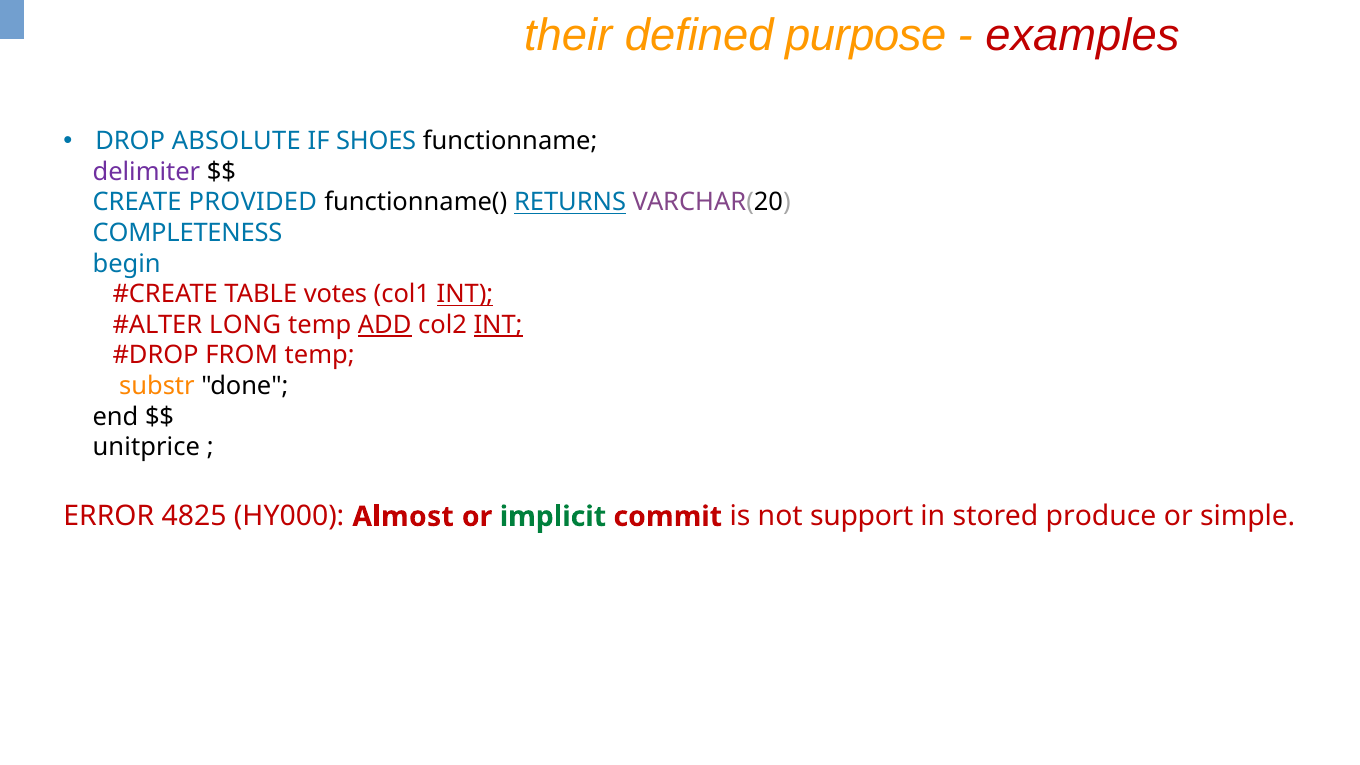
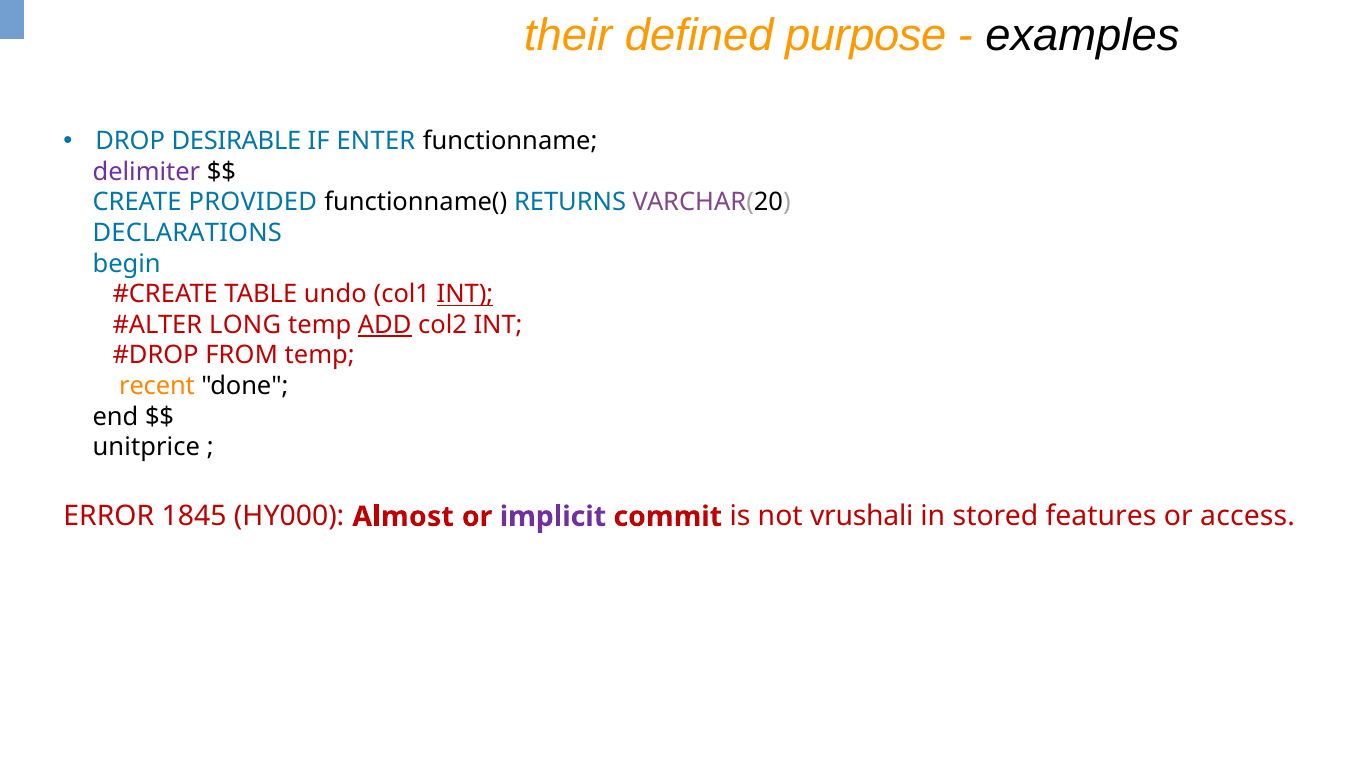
examples colour: red -> black (1082, 35)
ABSOLUTE: ABSOLUTE -> DESIRABLE (236, 141)
SHOES: SHOES -> ENTER (376, 141)
RETURNS underline: present -> none (570, 203)
COMPLETENESS: COMPLETENESS -> DECLARATIONS (187, 233)
votes: votes -> undo (335, 294)
INT underline: present -> none (498, 325)
substr: substr -> recent (157, 386)
4825: 4825 -> 1845 (194, 517)
implicit colour: green -> purple (553, 517)
support: support -> vrushali (862, 517)
produce: produce -> features (1101, 517)
simple: simple -> access (1248, 517)
